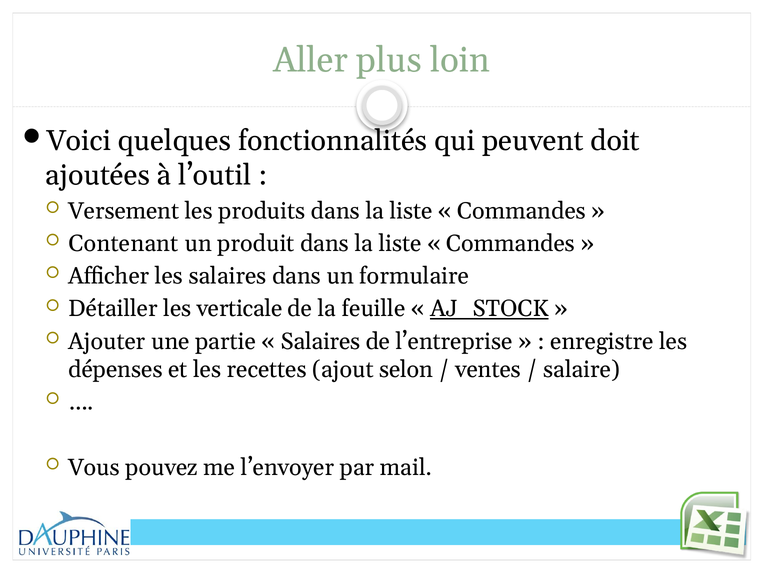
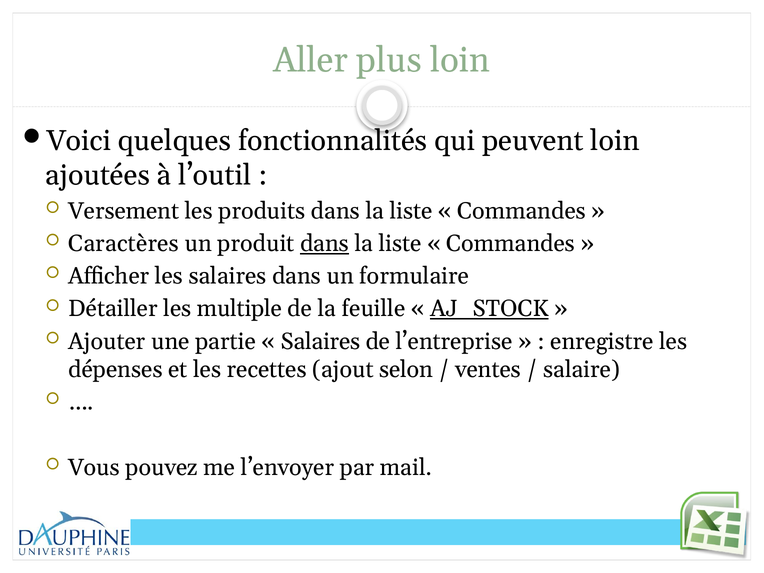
peuvent doit: doit -> loin (615, 141)
Contenant: Contenant -> Caractères (124, 244)
dans underline: none -> present (325, 244)
verticale: verticale -> multiple (239, 309)
